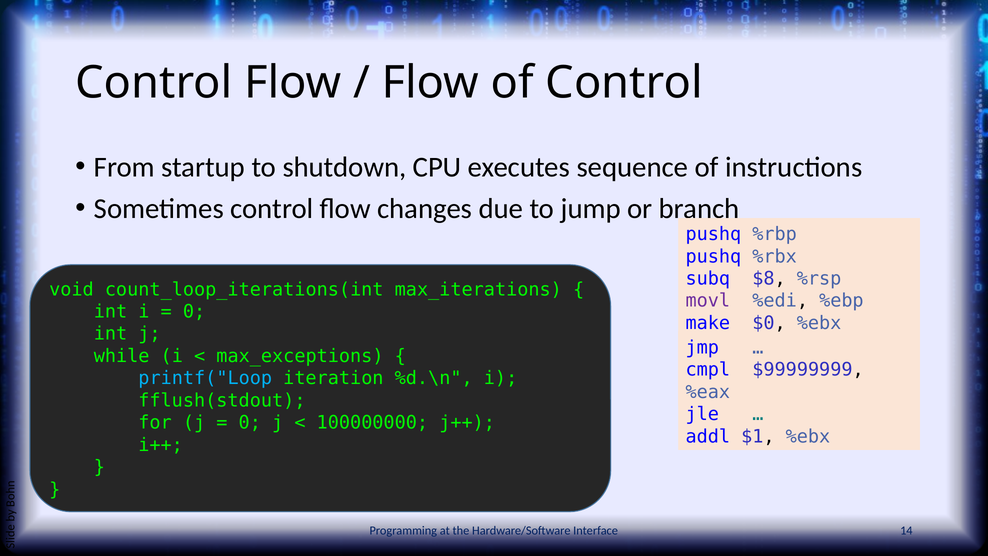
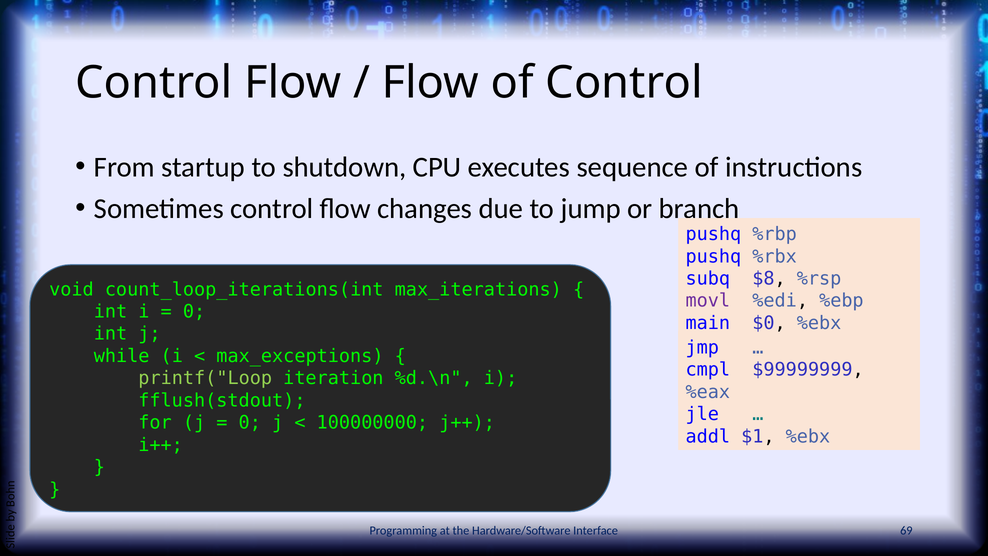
make: make -> main (708, 323)
printf("Loop colour: light blue -> light green (205, 378)
14: 14 -> 69 (906, 531)
